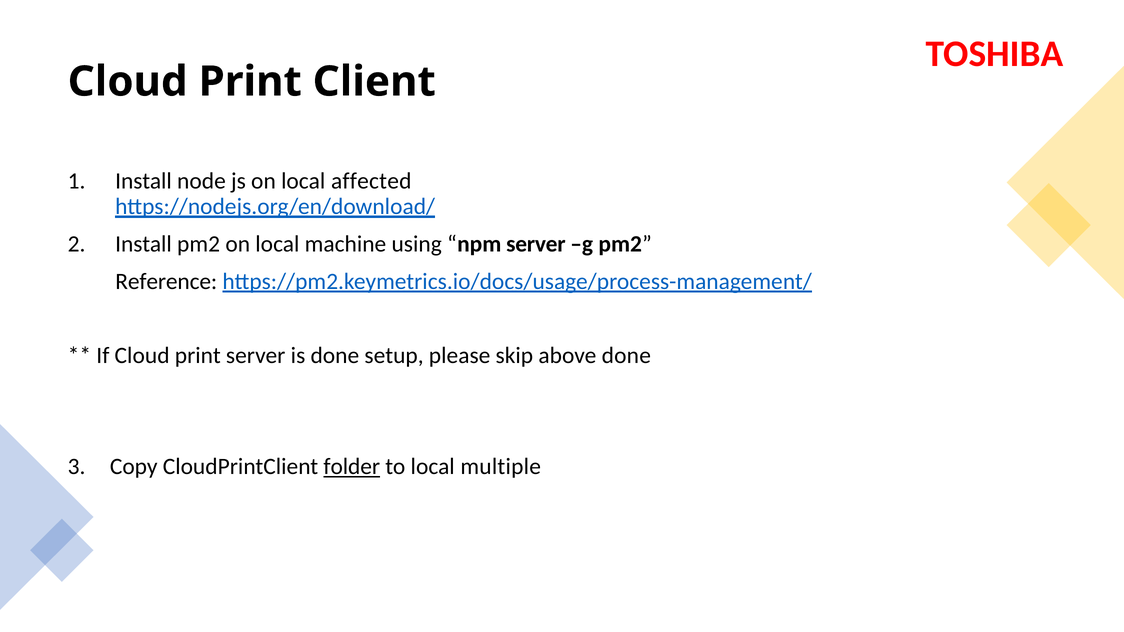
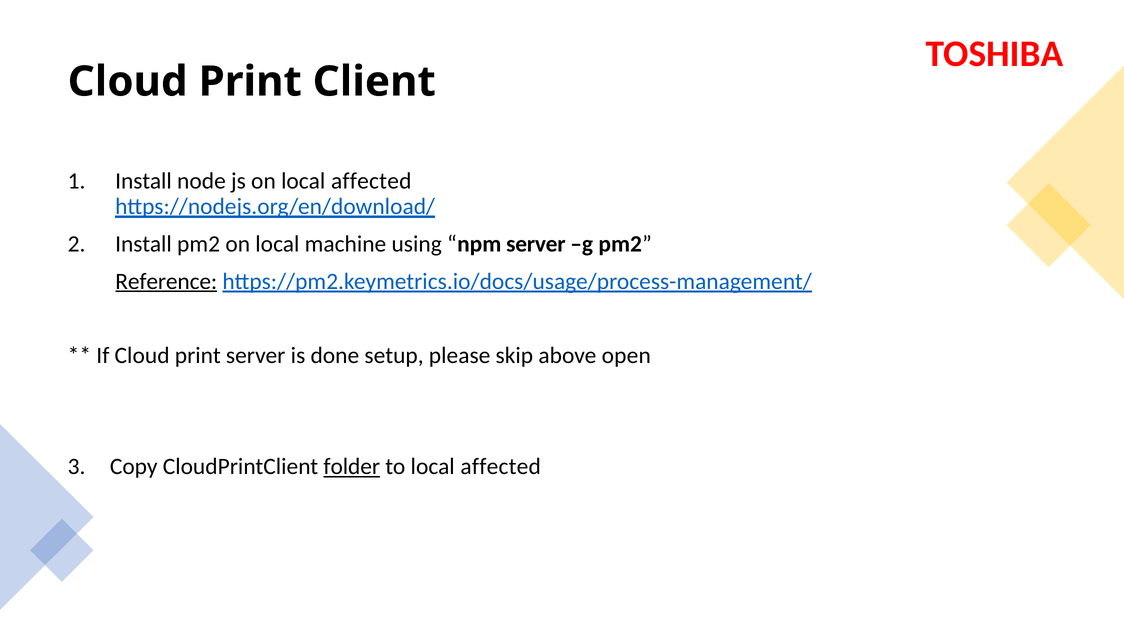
Reference underline: none -> present (166, 281)
above done: done -> open (626, 356)
to local multiple: multiple -> affected (501, 467)
